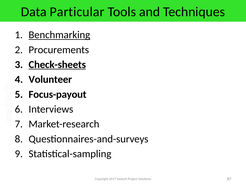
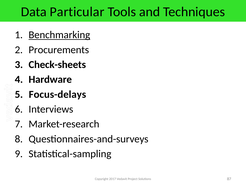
Check-sheets underline: present -> none (57, 65)
Volunteer: Volunteer -> Hardware (50, 80)
Focus-payout: Focus-payout -> Focus-delays (57, 95)
